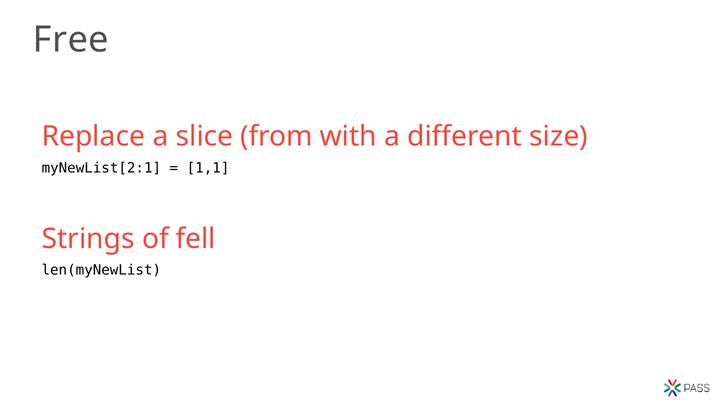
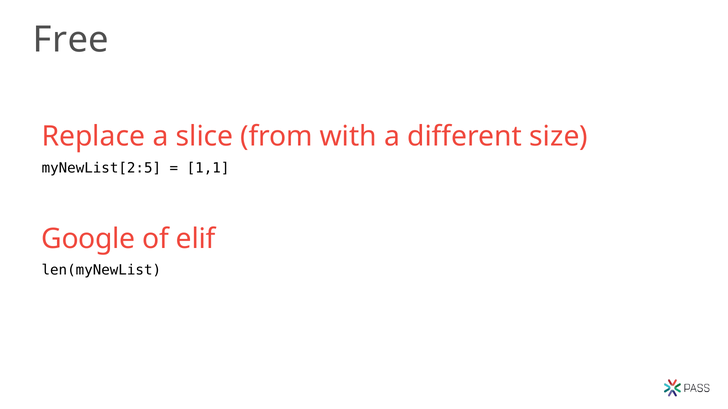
myNewList[2:1: myNewList[2:1 -> myNewList[2:5 (101, 169)
Strings: Strings -> Google (88, 239)
fell: fell -> elif (196, 239)
